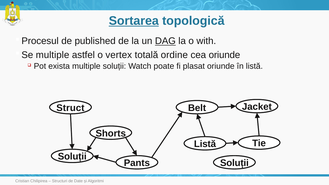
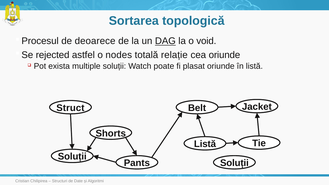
Sortarea underline: present -> none (134, 21)
published: published -> deoarece (95, 41)
with: with -> void (206, 41)
multiple: multiple -> rejected (53, 55)
vertex: vertex -> nodes (119, 55)
ordine: ordine -> relație (174, 55)
